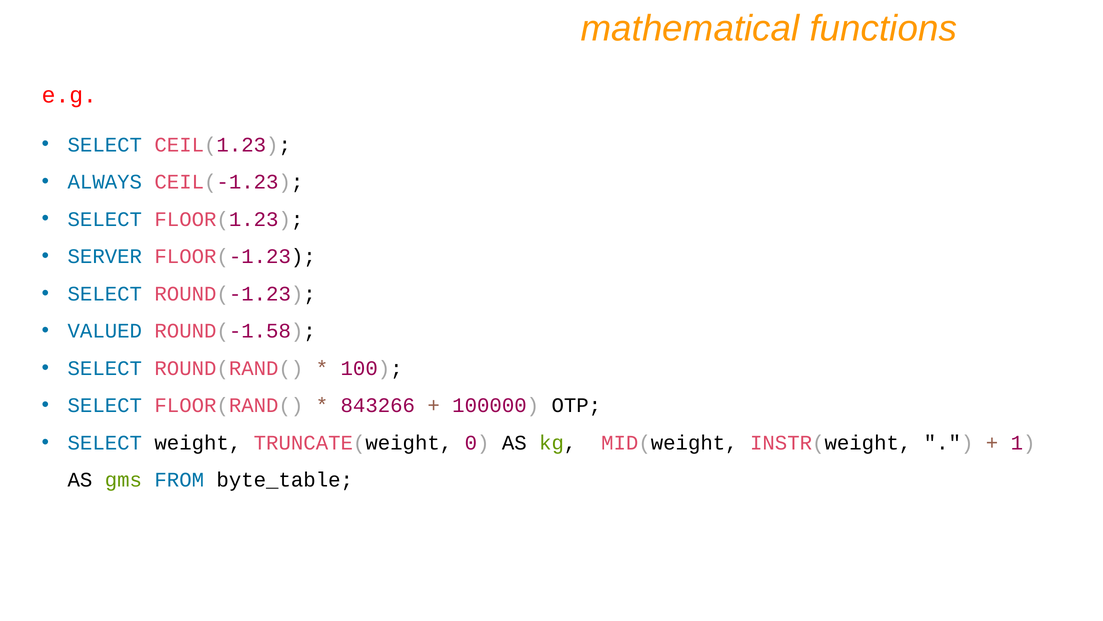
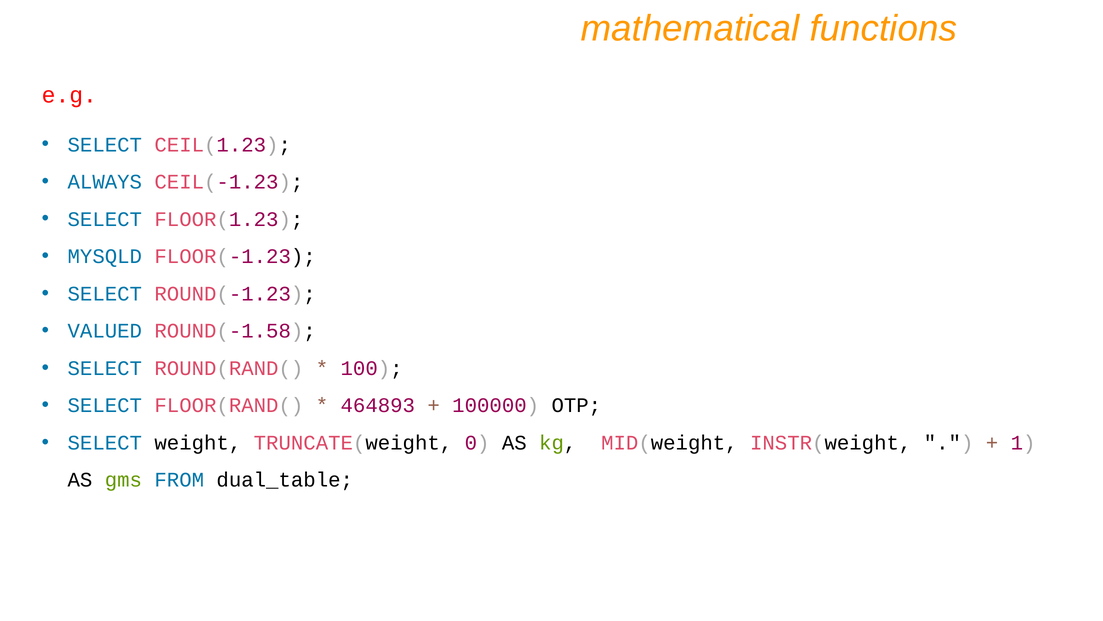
SERVER: SERVER -> MYSQLD (105, 256)
843266: 843266 -> 464893 (378, 405)
byte_table: byte_table -> dual_table (285, 480)
